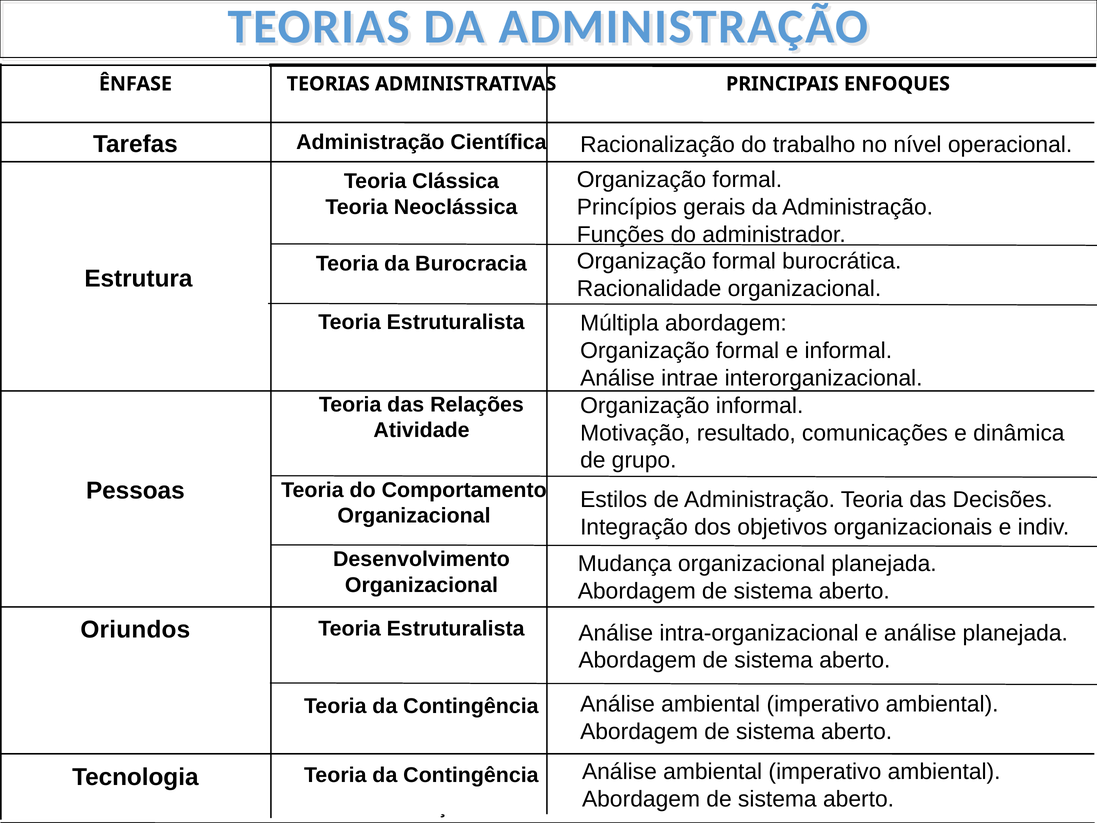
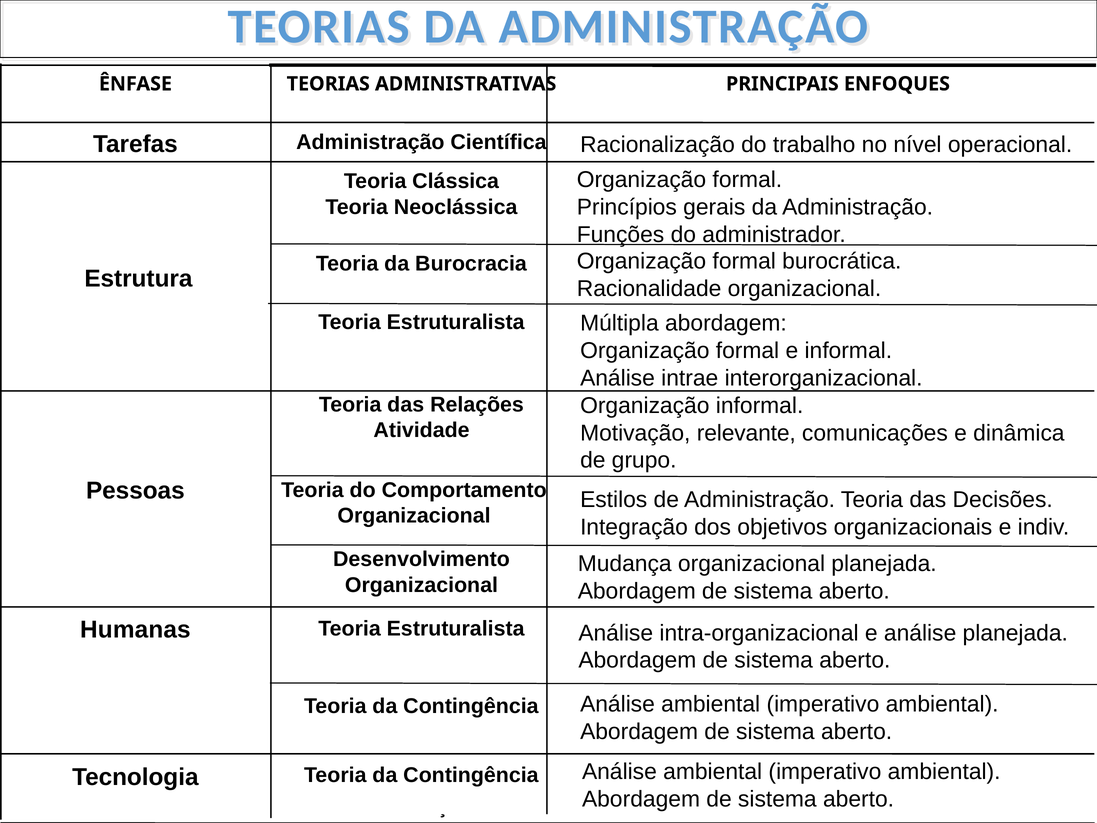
resultado: resultado -> relevante (746, 433)
Oriundos: Oriundos -> Humanas (135, 629)
